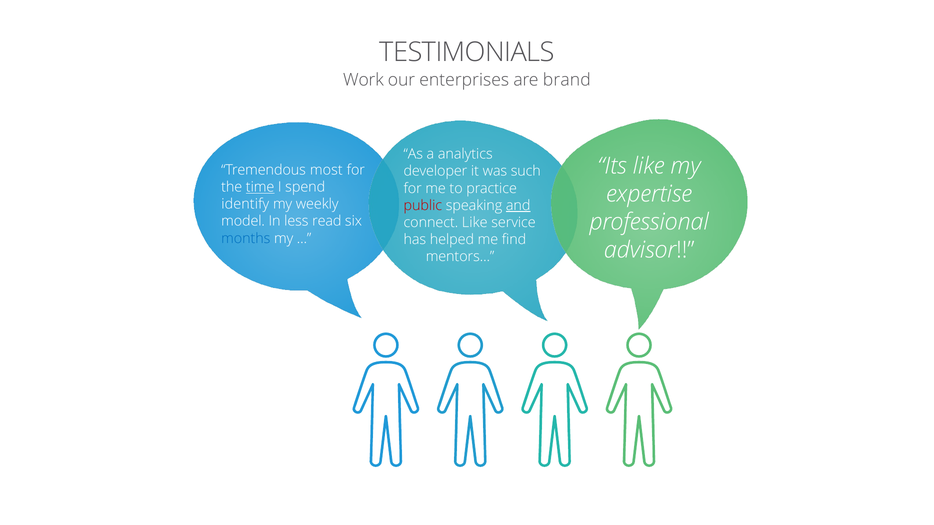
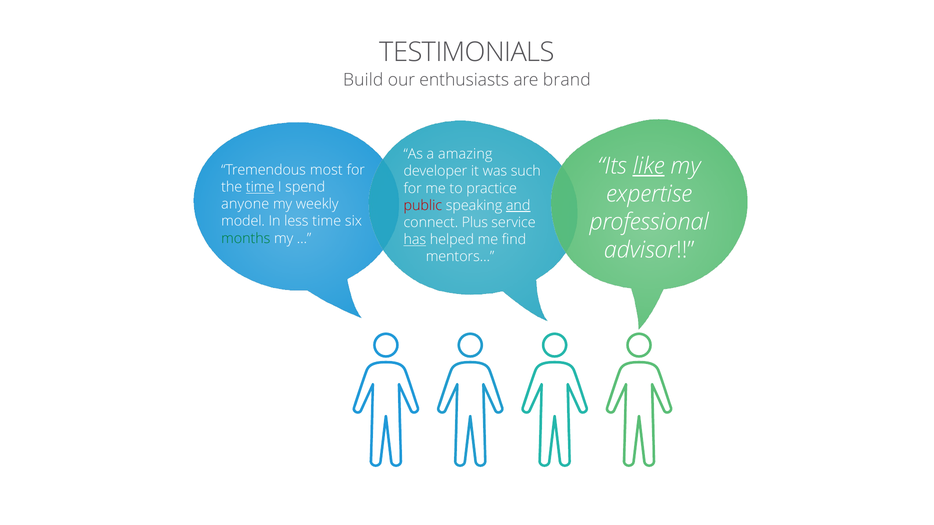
Work: Work -> Build (363, 80)
enterprises: enterprises -> enthusiasts (464, 80)
analytics: analytics -> amazing (465, 154)
like underline: none -> present (649, 166)
identify: identify -> anyone (245, 204)
less read: read -> time (327, 221)
connect Like: Like -> Plus (475, 223)
months colour: blue -> green (246, 238)
has underline: none -> present (415, 240)
